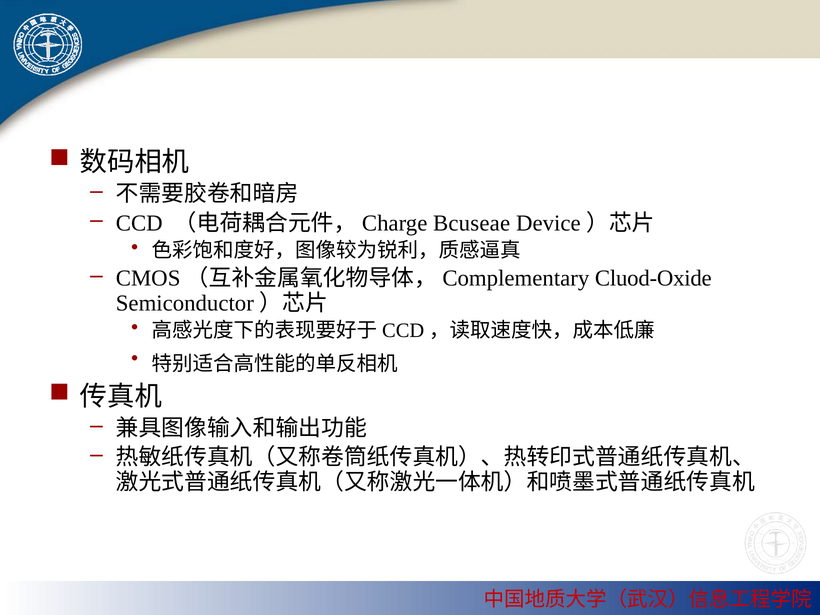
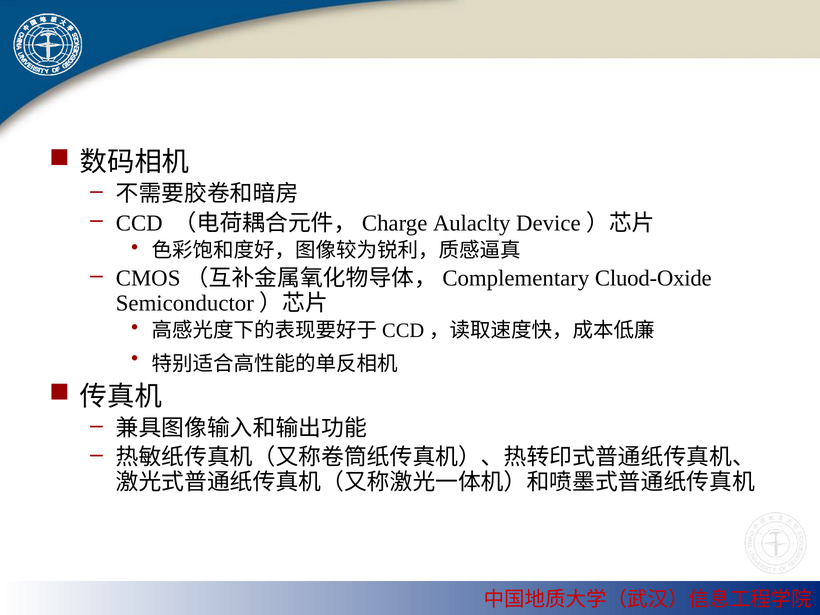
Bcuseae: Bcuseae -> Aulaclty (472, 223)
